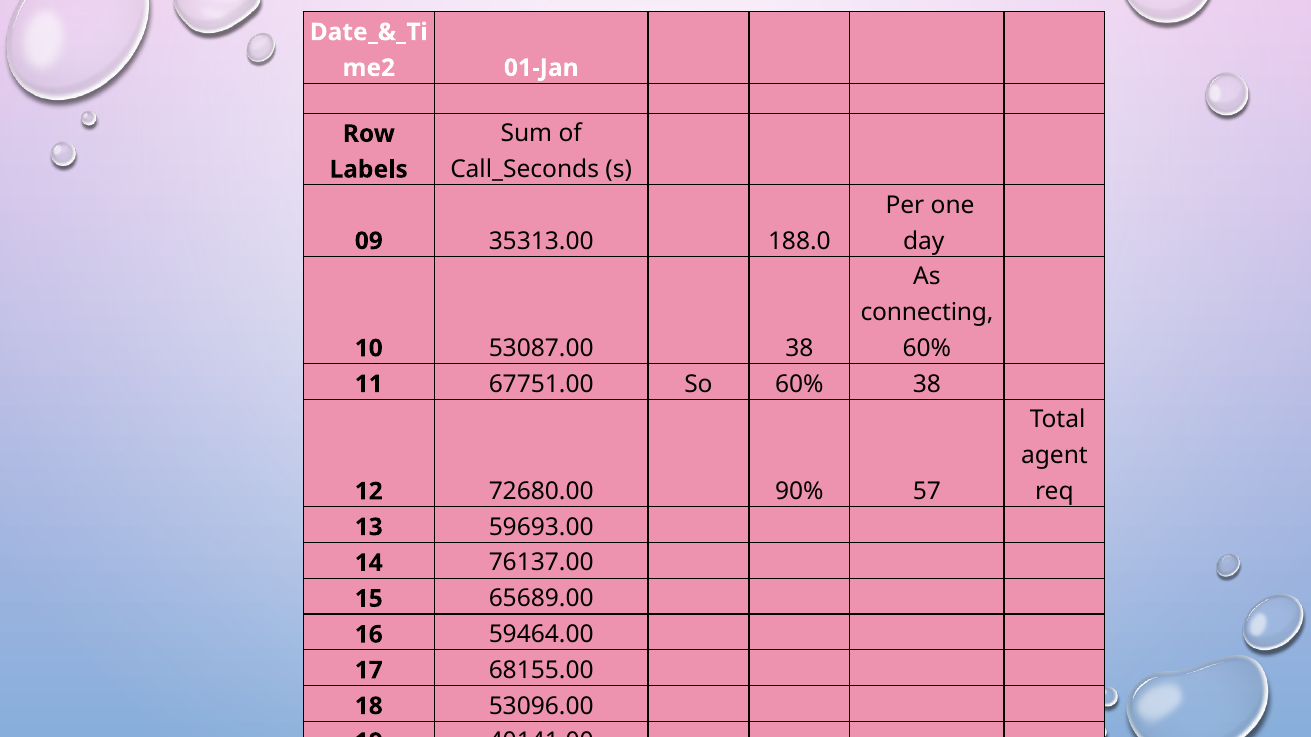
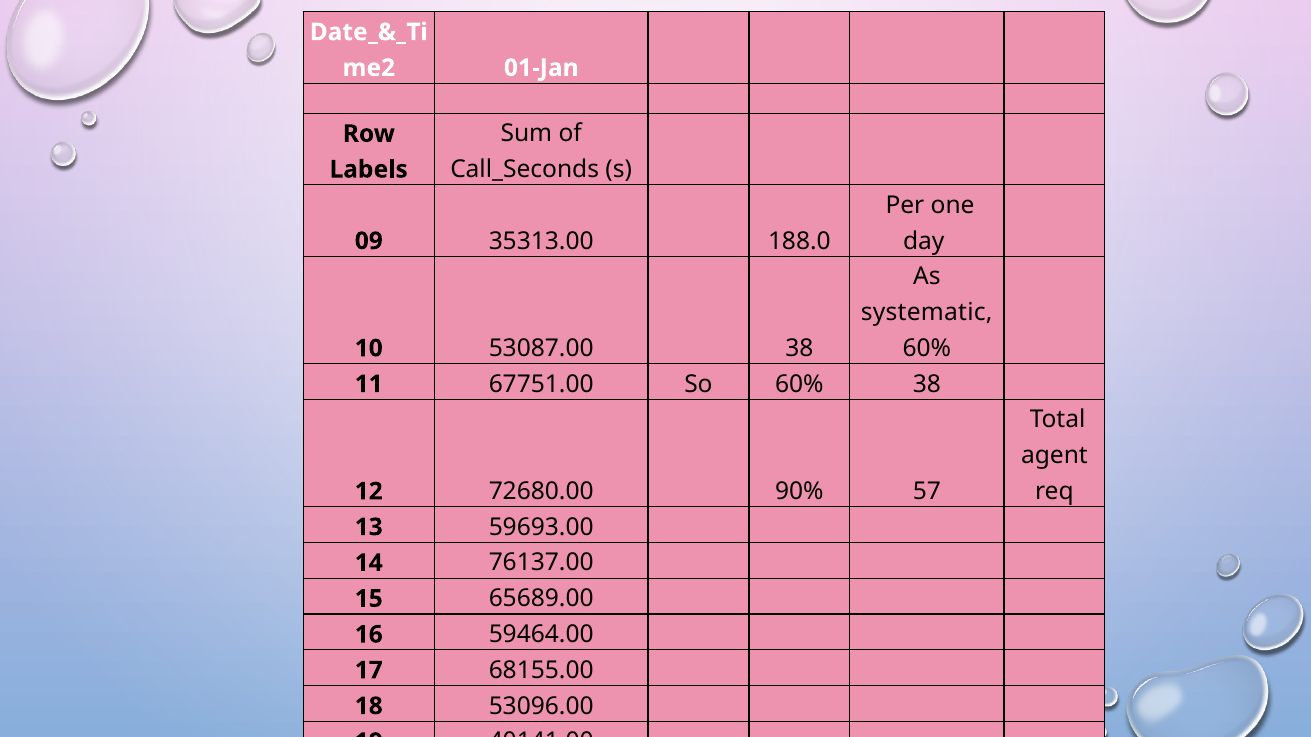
connecting: connecting -> systematic (927, 313)
